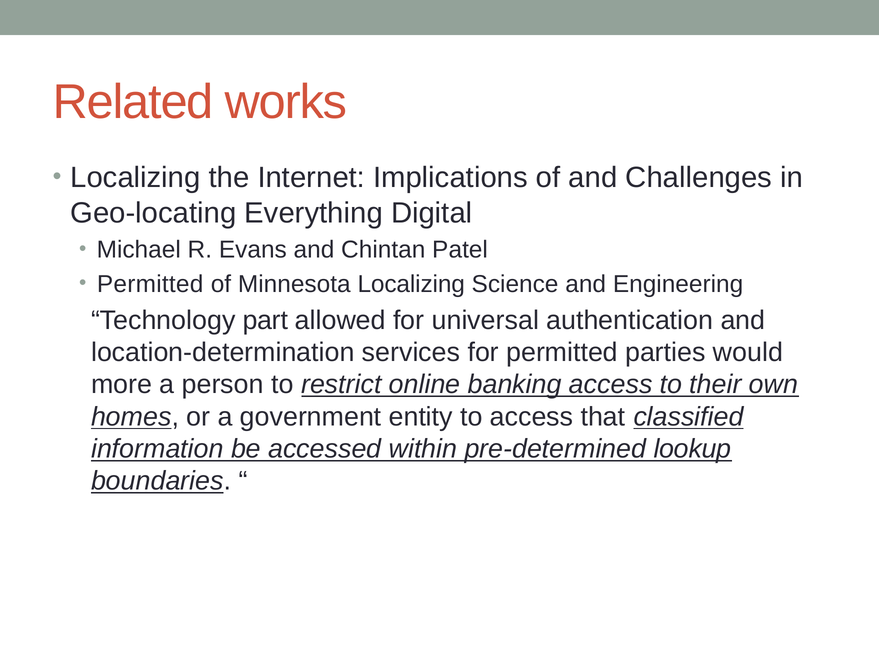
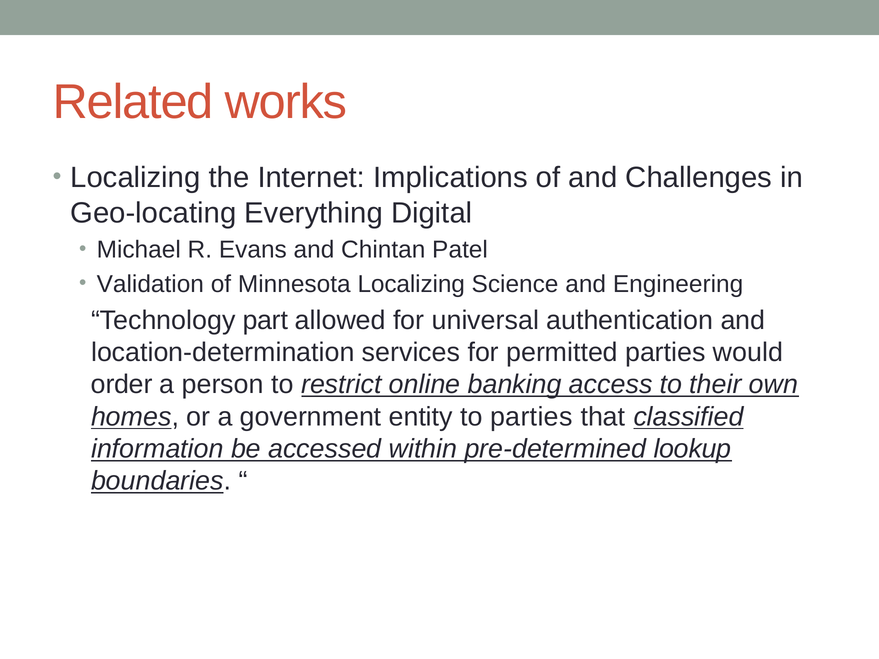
Permitted: Permitted -> Validation (150, 284)
more: more -> order (122, 385)
to access: access -> parties (531, 417)
